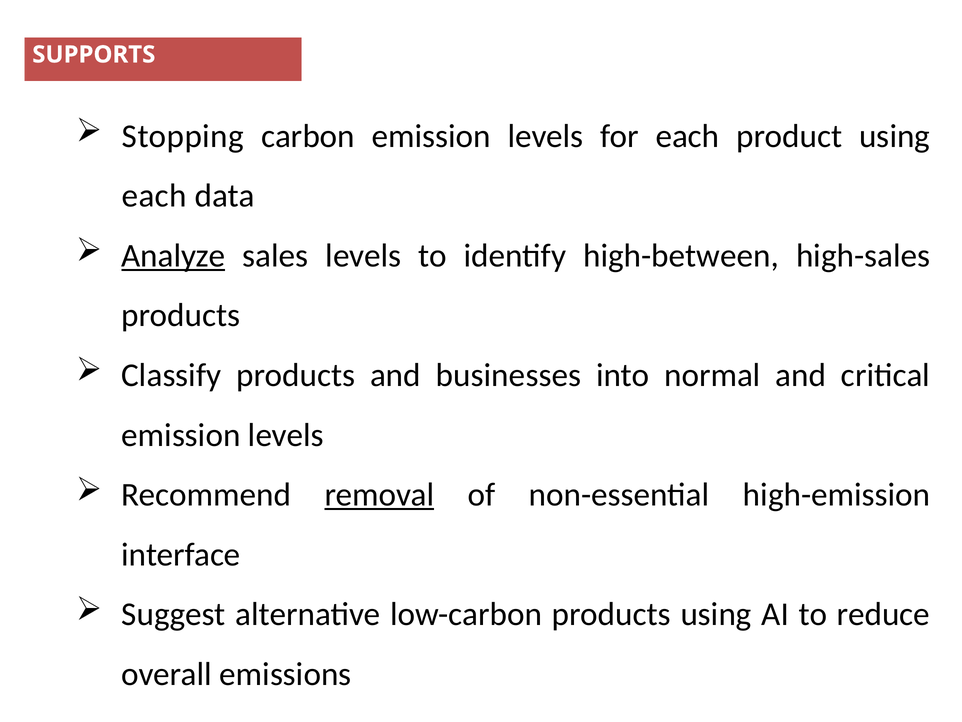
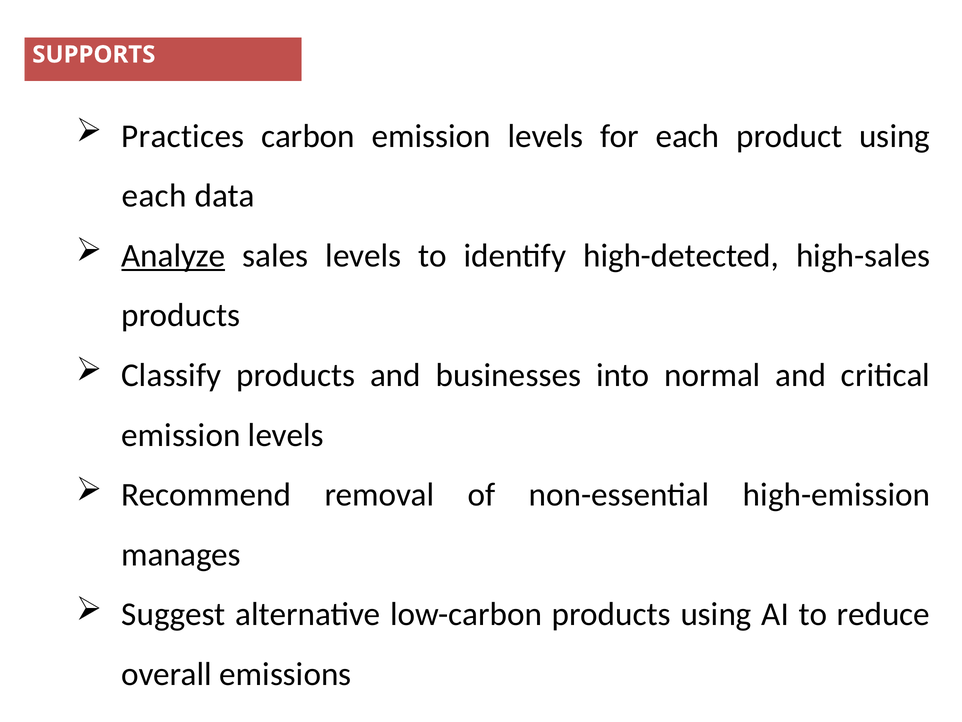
Stopping: Stopping -> Practices (183, 136)
high-between: high-between -> high-detected (681, 256)
removal underline: present -> none (379, 495)
interface: interface -> manages (181, 554)
